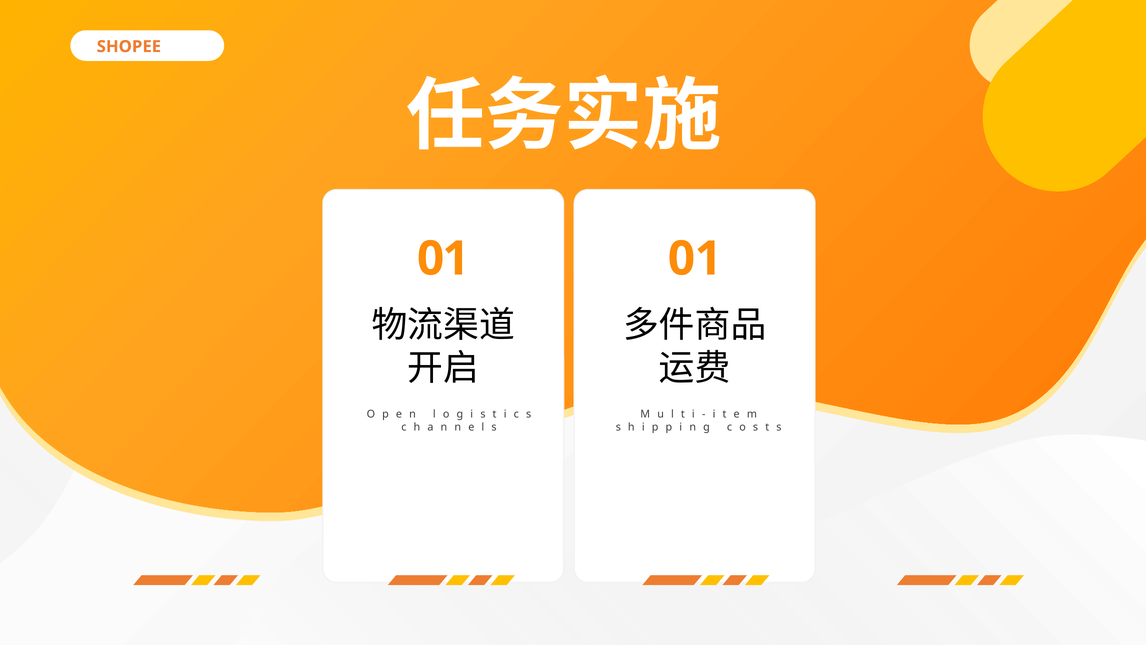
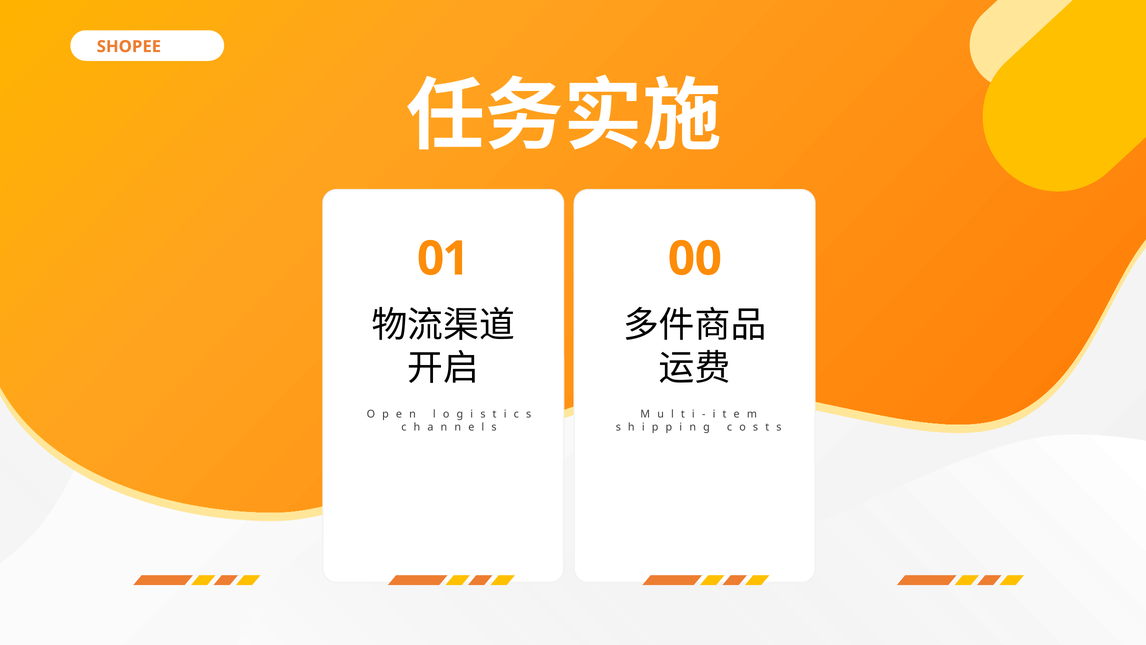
01 01: 01 -> 00 (695, 259)
